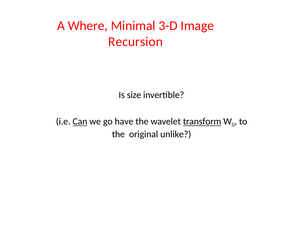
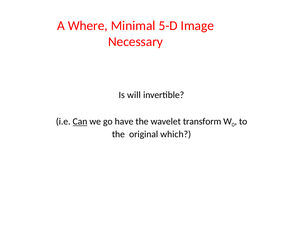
3-D: 3-D -> 5-D (168, 26)
Recursion: Recursion -> Necessary (136, 42)
size: size -> will (134, 95)
transform underline: present -> none (202, 122)
unlike: unlike -> which (176, 134)
